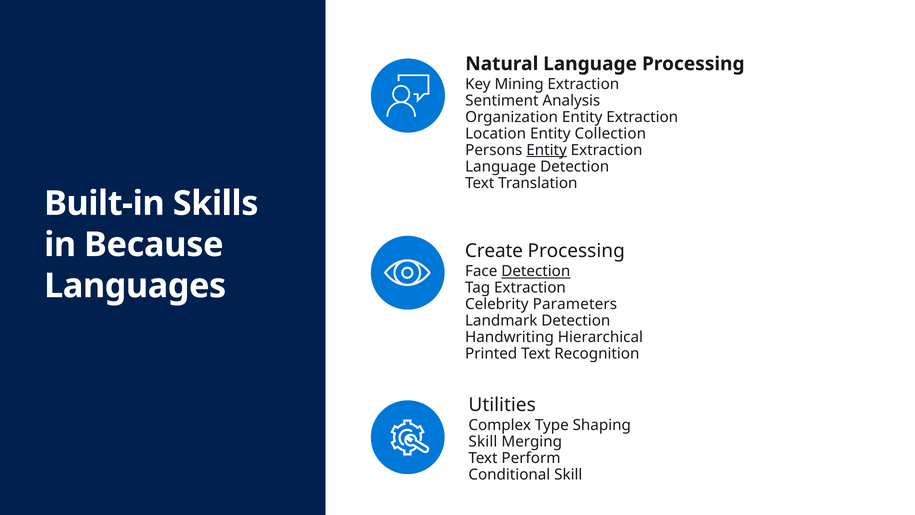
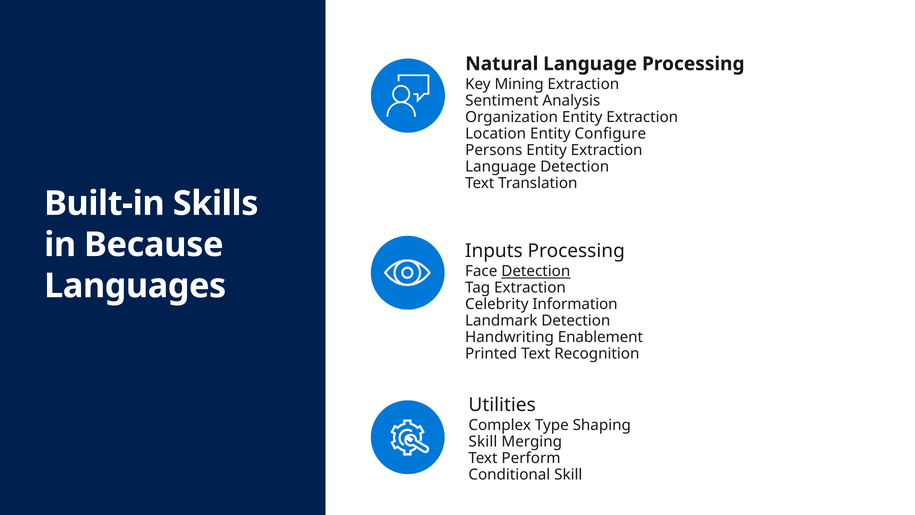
Collection: Collection -> Configure (610, 134)
Entity underline: present -> none (547, 150)
Create: Create -> Inputs (494, 251)
Parameters: Parameters -> Information (575, 304)
Hierarchical: Hierarchical -> Enablement (600, 337)
